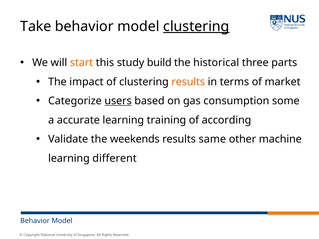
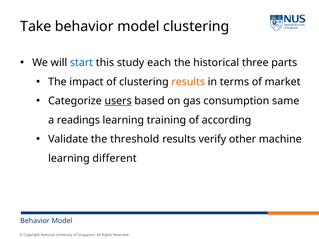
clustering underline: present -> none (196, 26)
start colour: orange -> blue (82, 63)
build: build -> each (159, 63)
some: some -> same (286, 101)
accurate: accurate -> readings (78, 120)
weekends: weekends -> threshold (135, 139)
same: same -> verify (212, 139)
